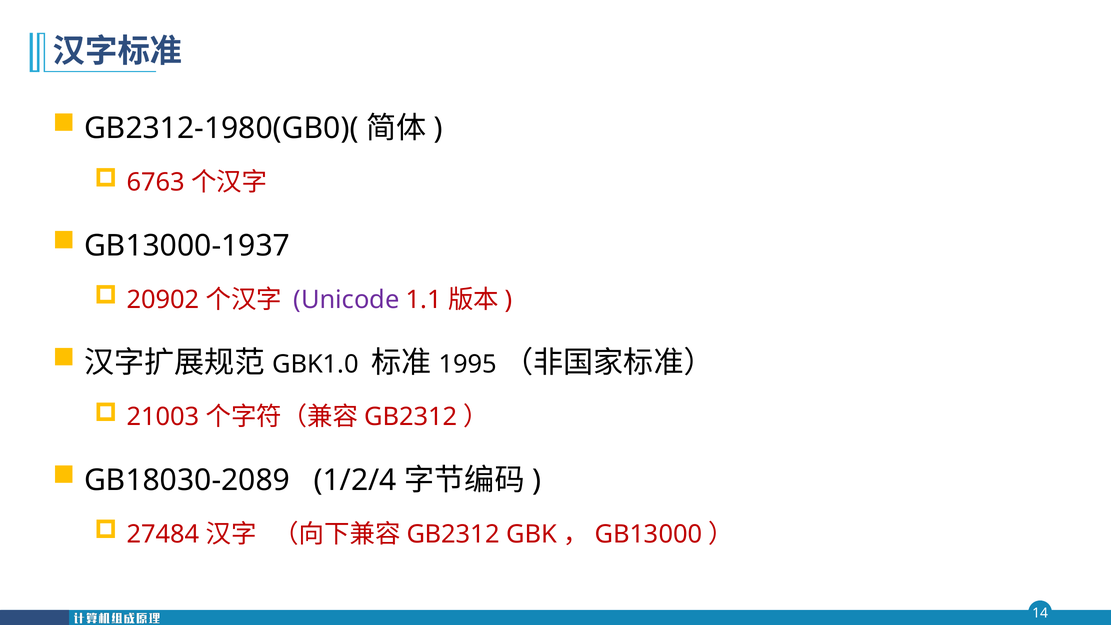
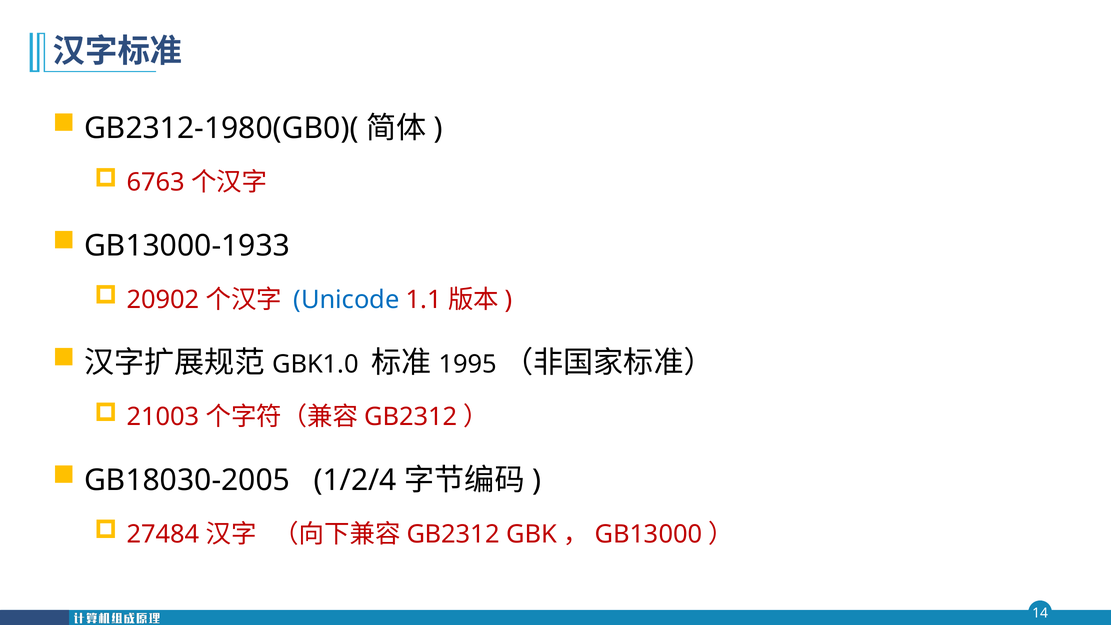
GB13000-1937: GB13000-1937 -> GB13000-1933 (187, 246)
Unicode colour: purple -> blue (346, 300)
GB18030-2089: GB18030-2089 -> GB18030-2005 (187, 480)
